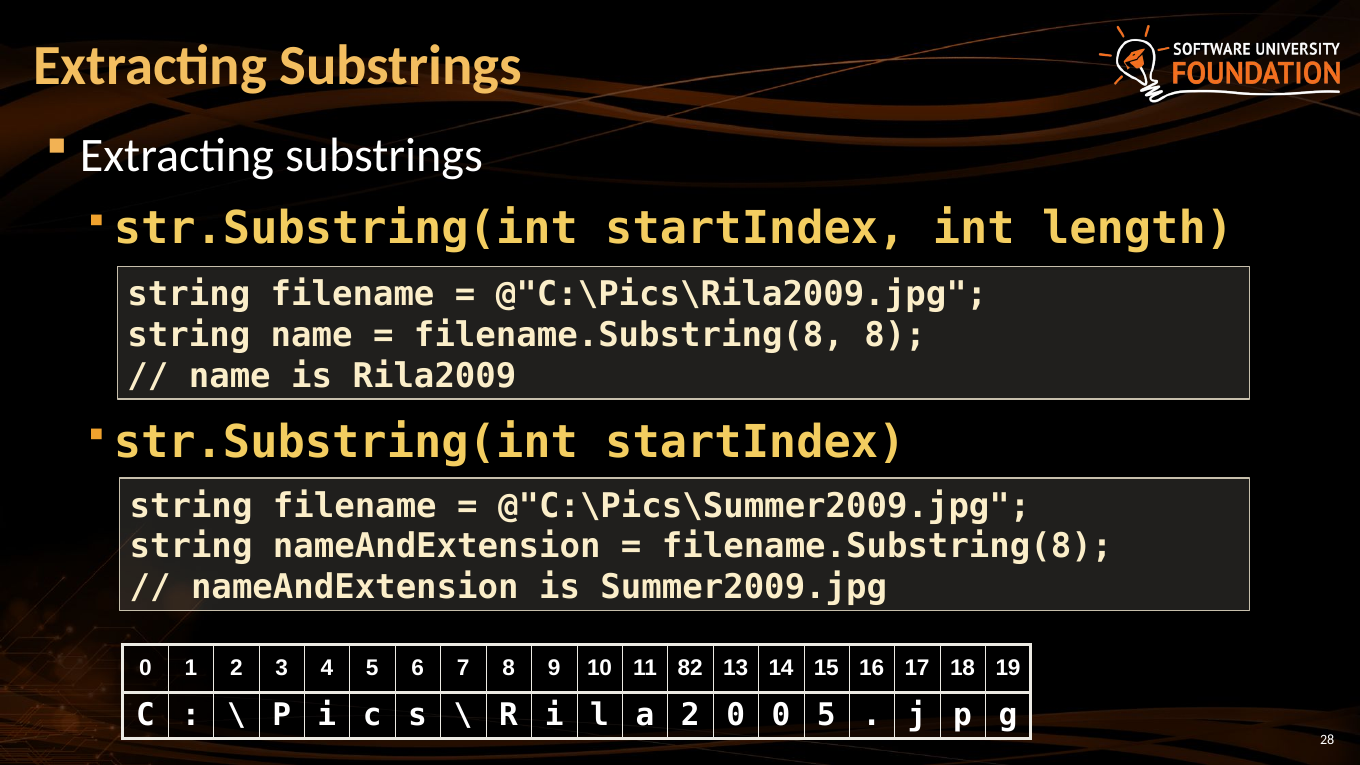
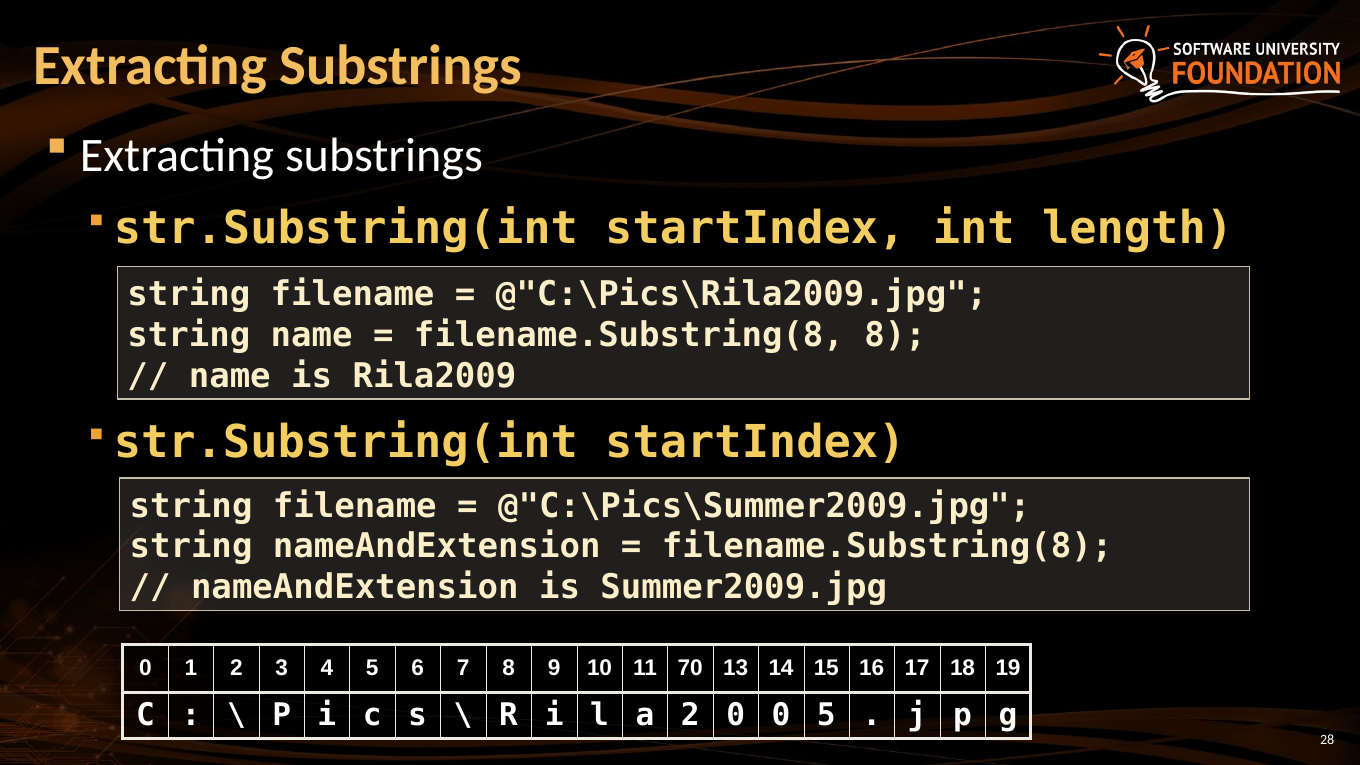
82: 82 -> 70 (690, 668)
